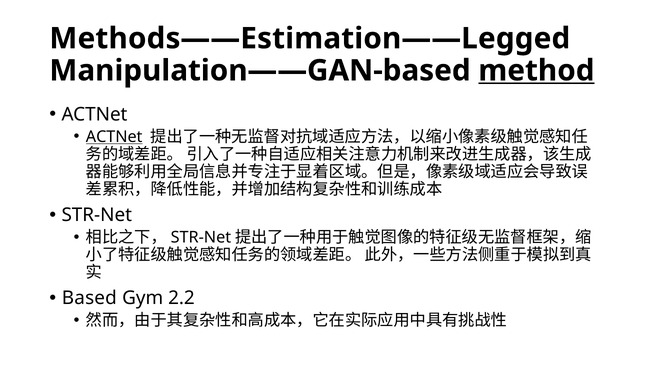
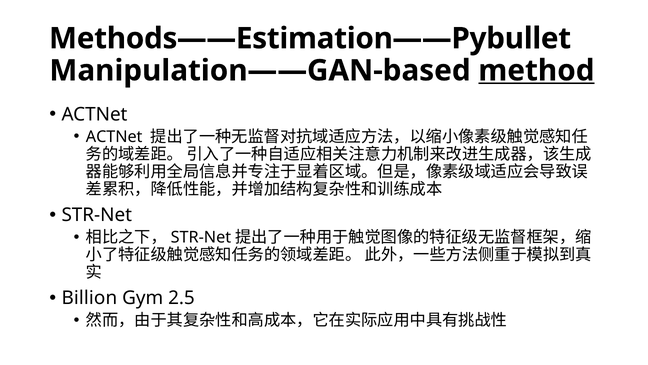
Methods——Estimation——Legged: Methods——Estimation——Legged -> Methods——Estimation——Pybullet (310, 38)
ACTNet underline: present -> none (114, 137)
Based: Based -> Billion (89, 298)
2.2: 2.2 -> 2.5 (181, 298)
